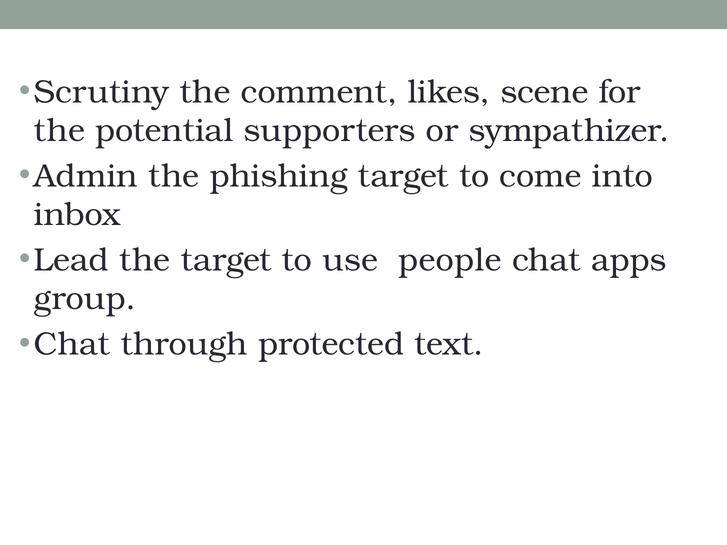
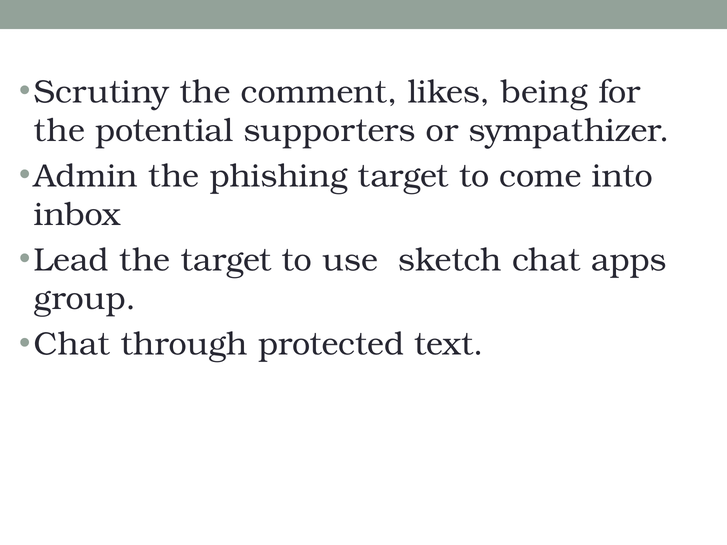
scene: scene -> being (544, 92)
people: people -> sketch (450, 260)
